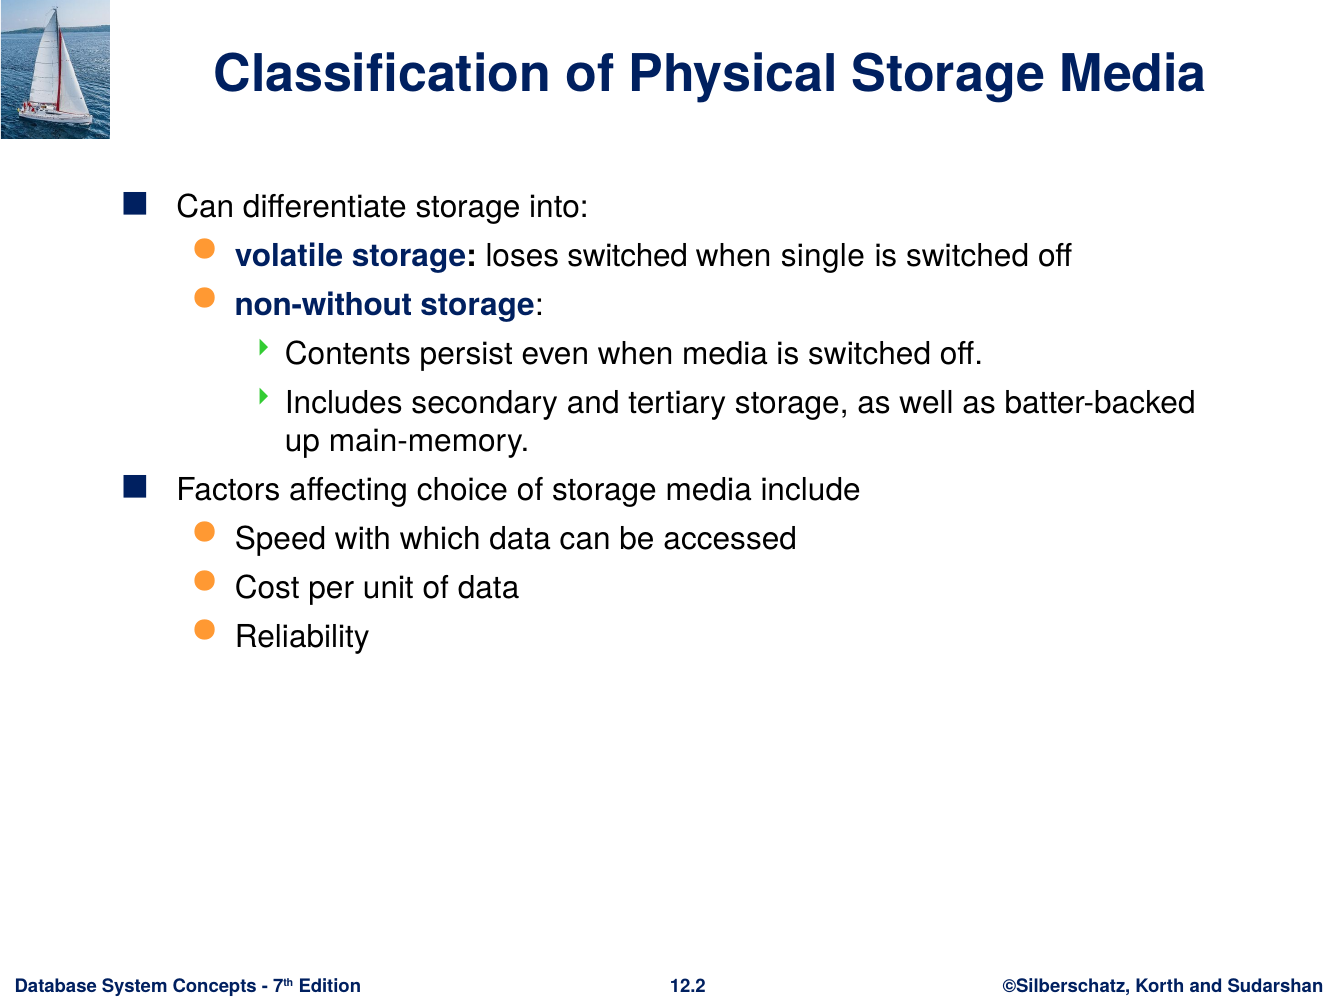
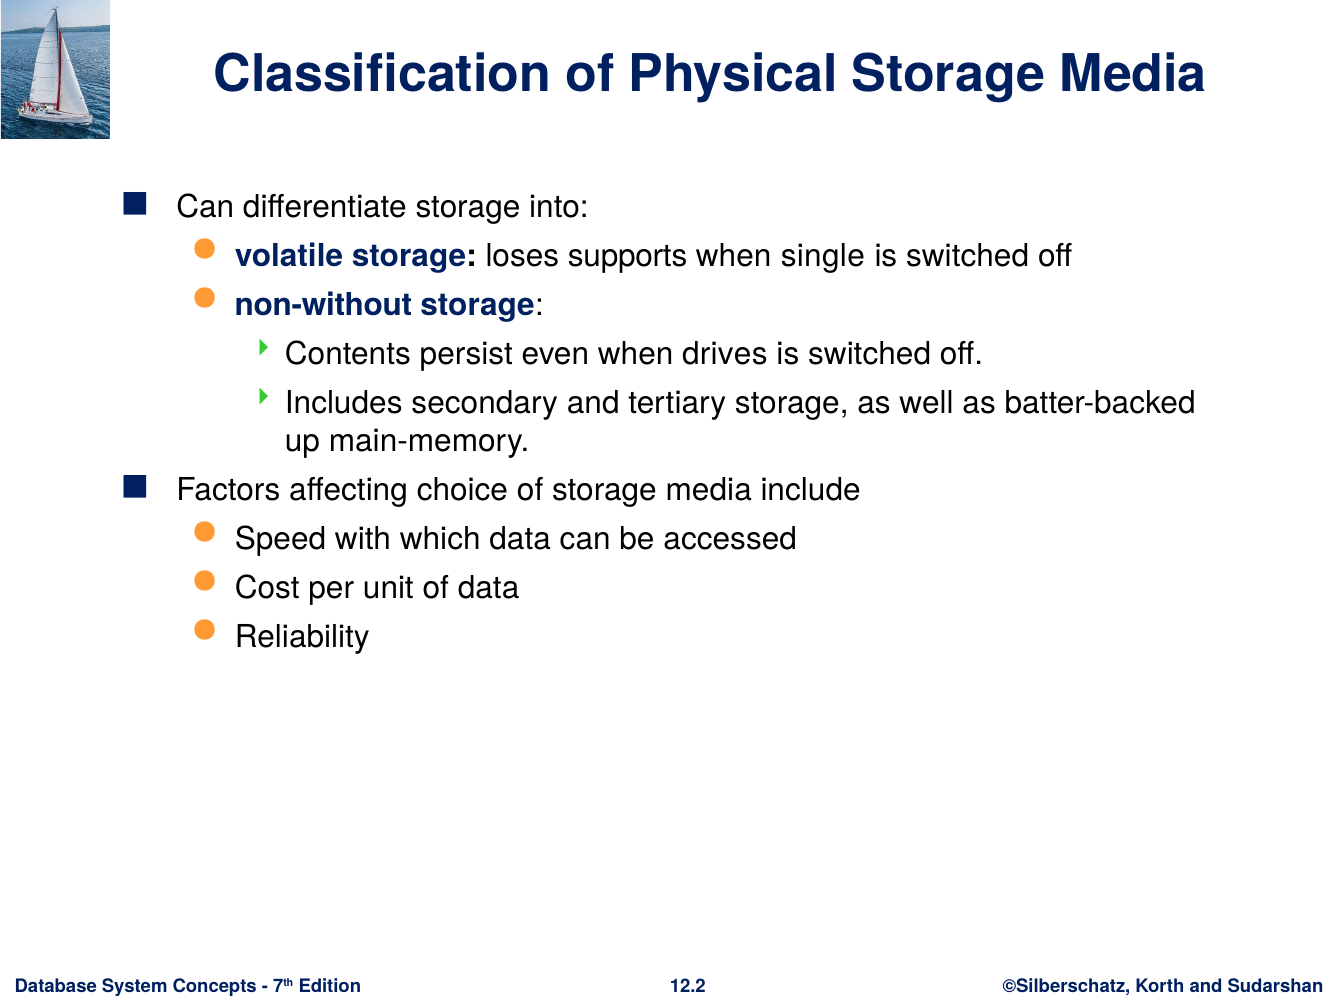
loses switched: switched -> supports (628, 256)
when media: media -> drives (725, 354)
